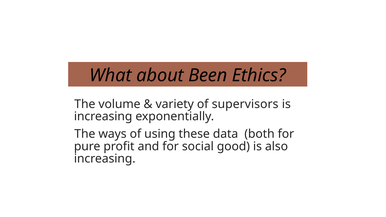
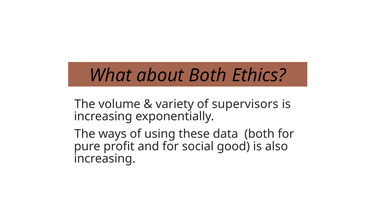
about Been: Been -> Both (208, 76)
